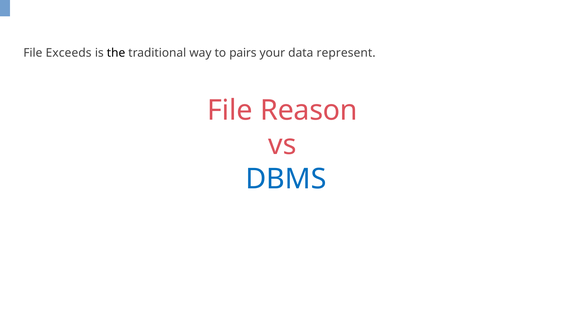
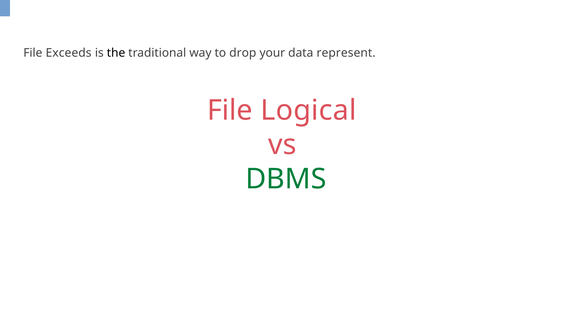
pairs: pairs -> drop (243, 53)
Reason: Reason -> Logical (309, 110)
DBMS colour: blue -> green (286, 179)
